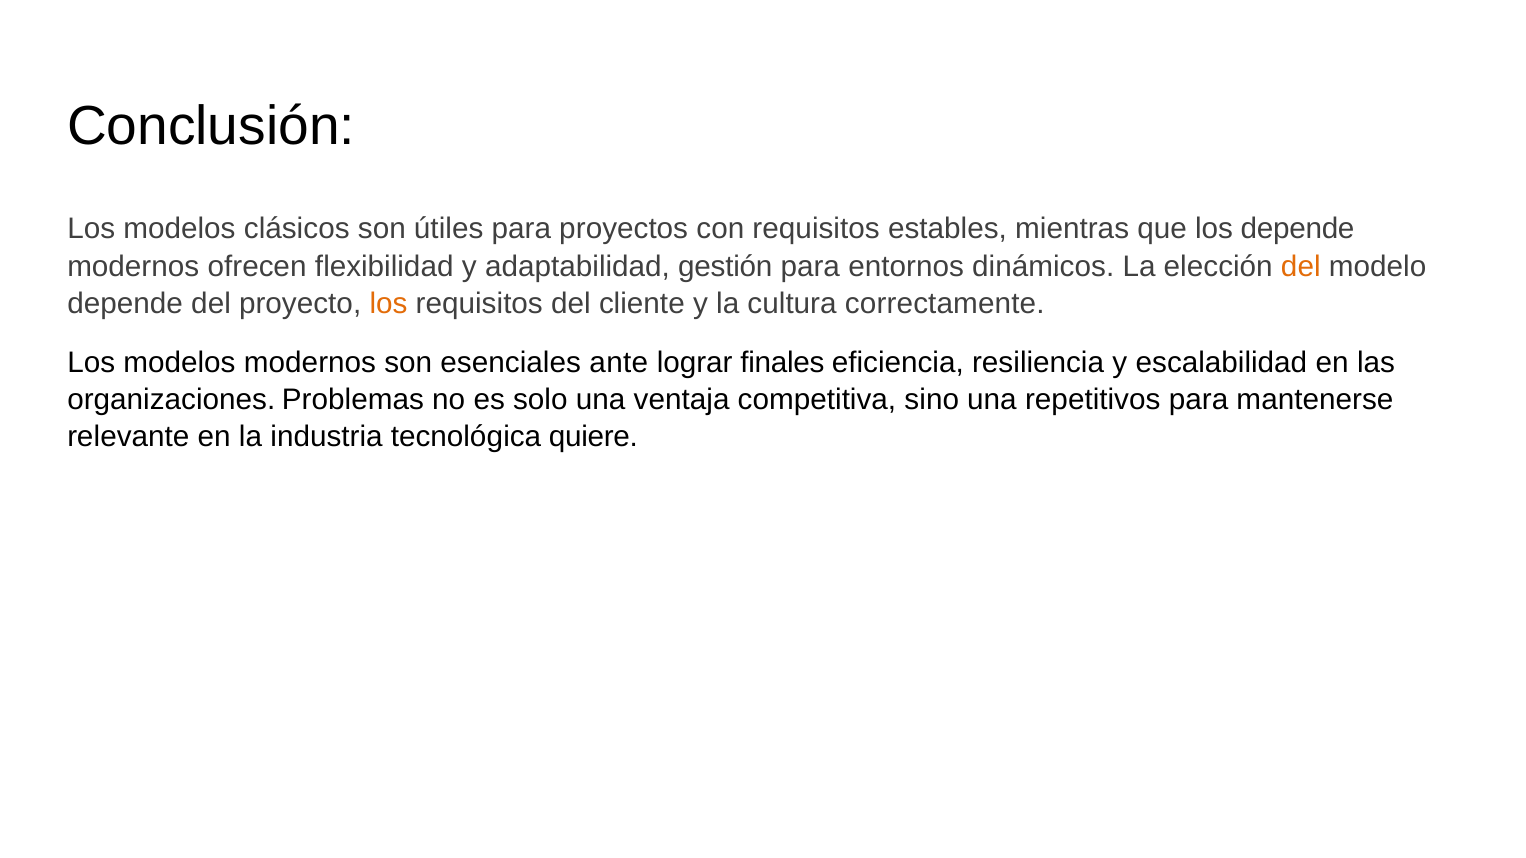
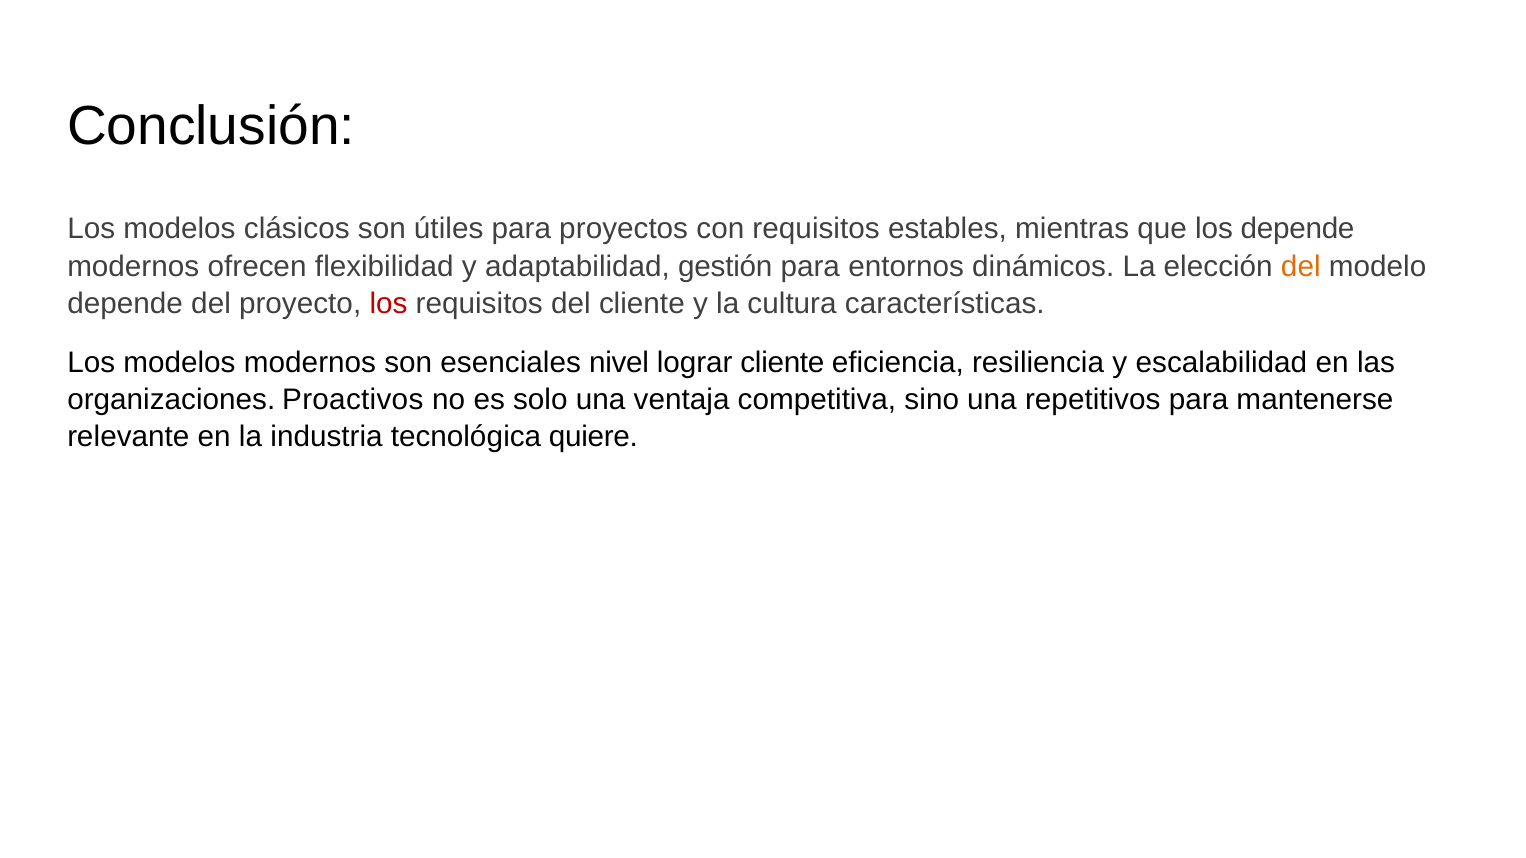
los colour: orange -> red (388, 304)
correctamente: correctamente -> características (945, 304)
ante: ante -> nivel (619, 363)
lograr finales: finales -> cliente (782, 363)
Problemas: Problemas -> Proactivos (353, 400)
